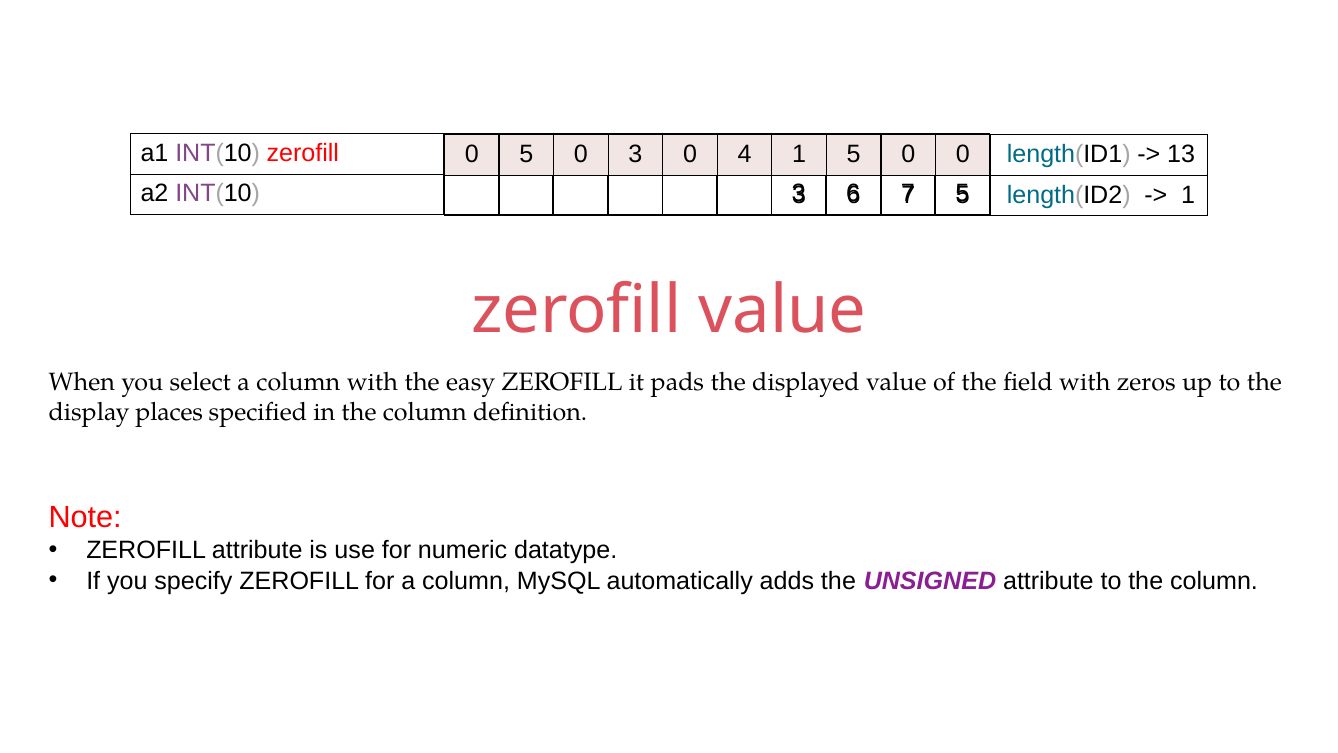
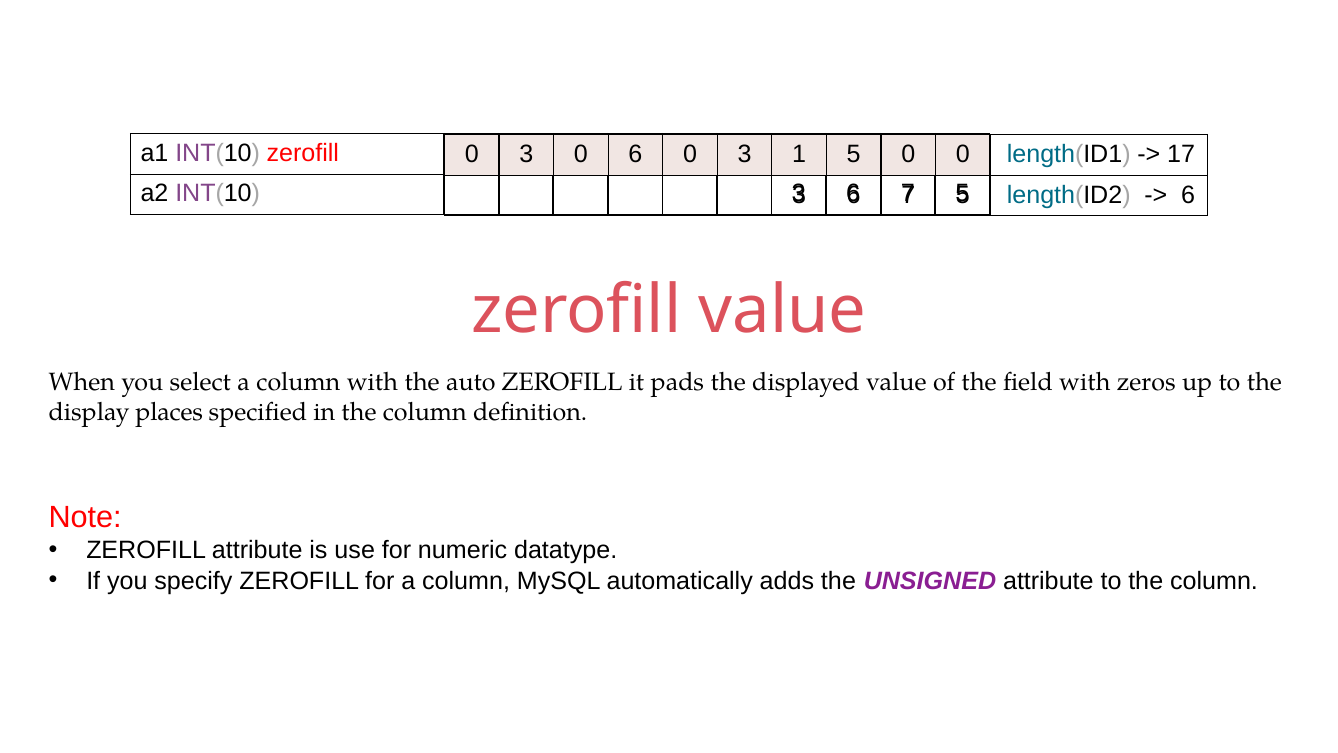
5: 5 -> 3 (526, 154)
0 3: 3 -> 6 (635, 154)
4: 4 -> 3 (745, 154)
13: 13 -> 17 (1181, 154)
1: 1 -> 6 (1188, 195)
easy: easy -> auto (471, 382)
